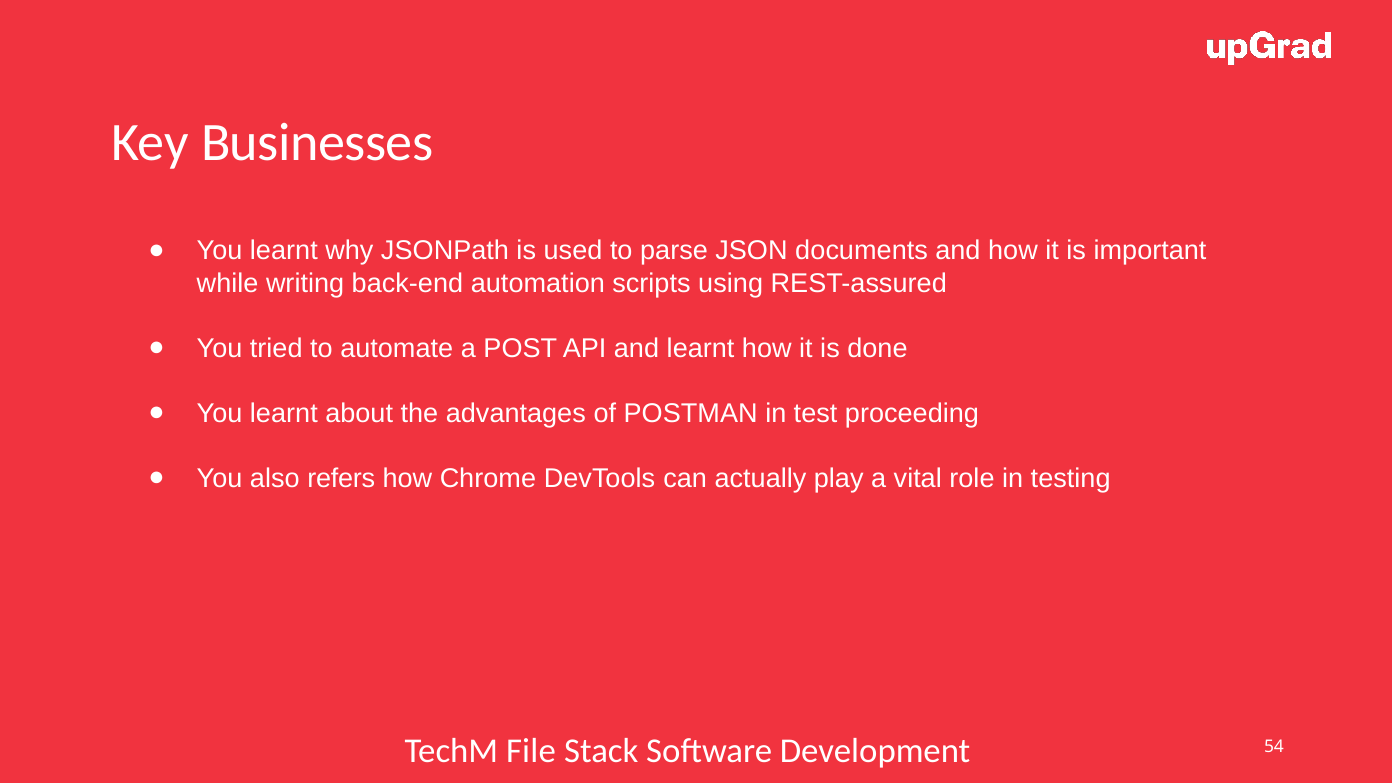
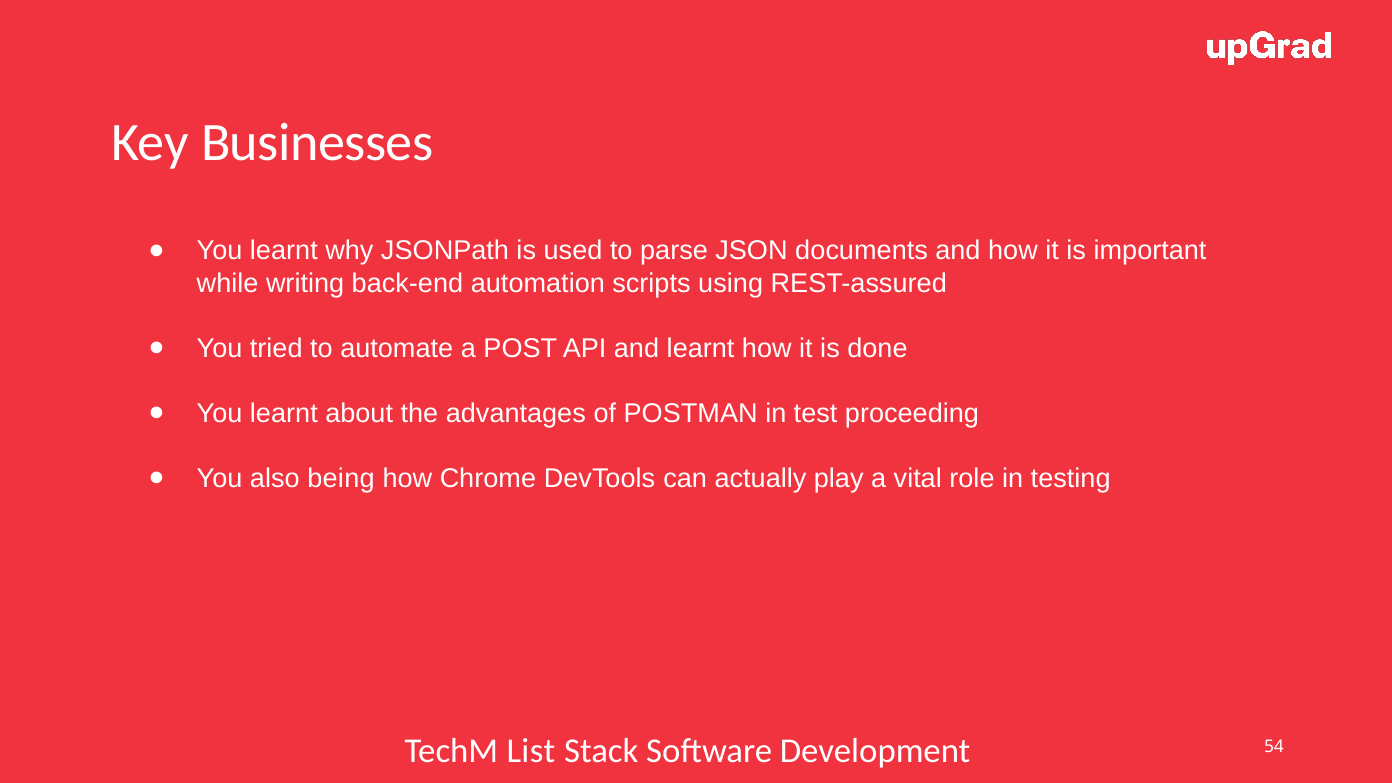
refers: refers -> being (341, 478)
File: File -> List (531, 751)
